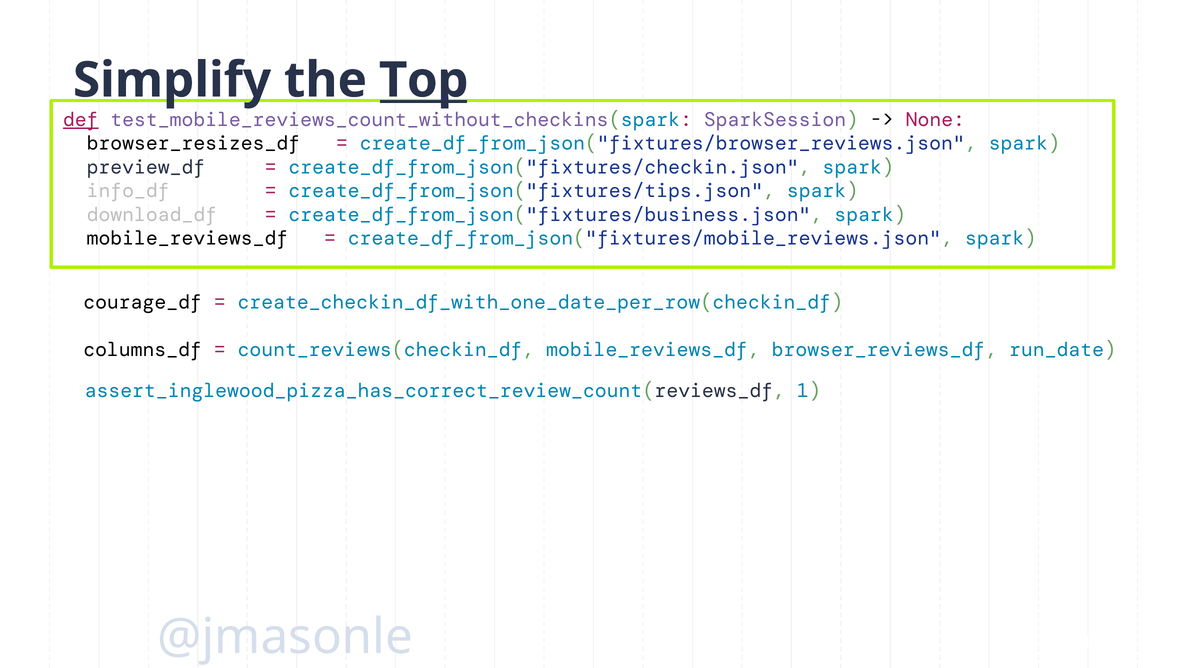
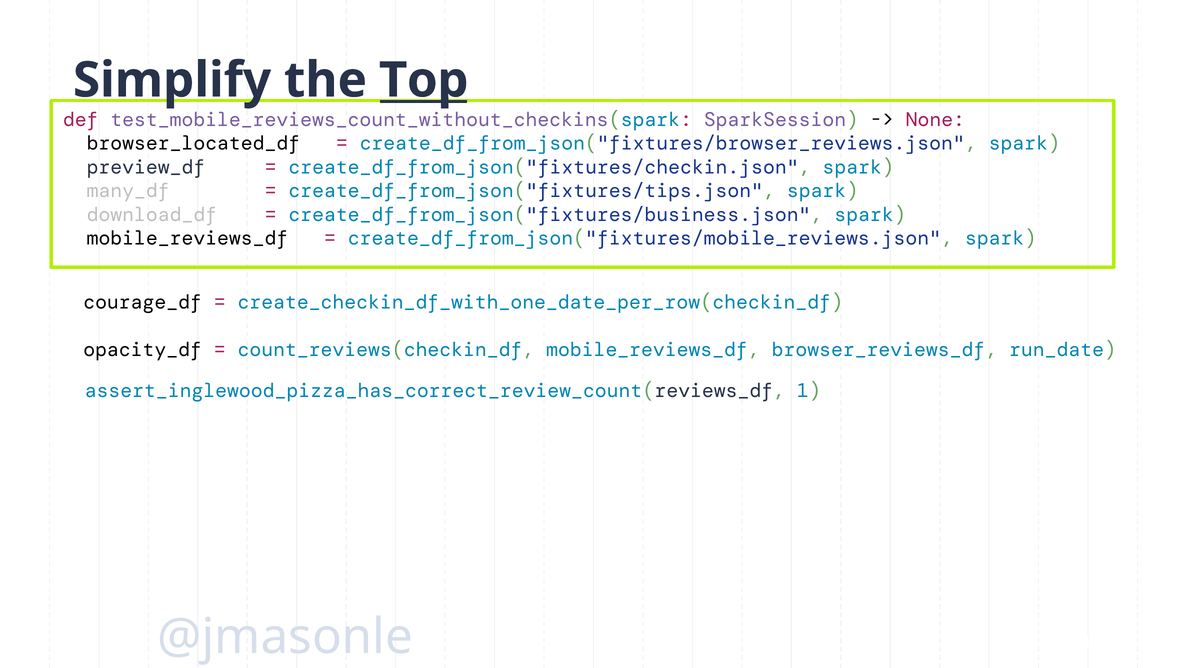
def underline: present -> none (81, 120)
browser_resizes_df: browser_resizes_df -> browser_located_df (193, 143)
info_df: info_df -> many_df (128, 191)
columns_df: columns_df -> opacity_df (143, 350)
